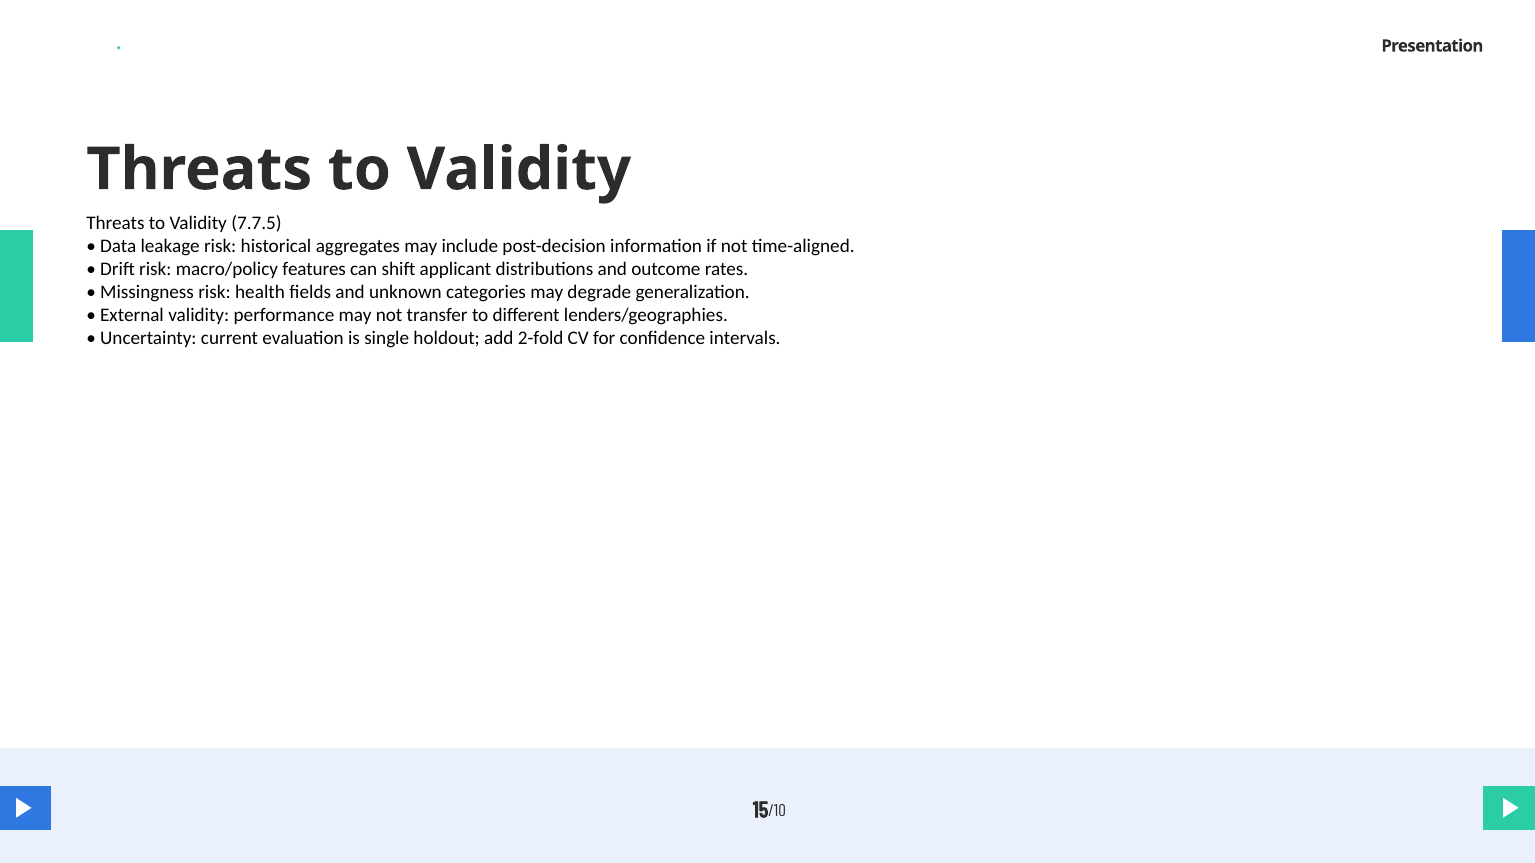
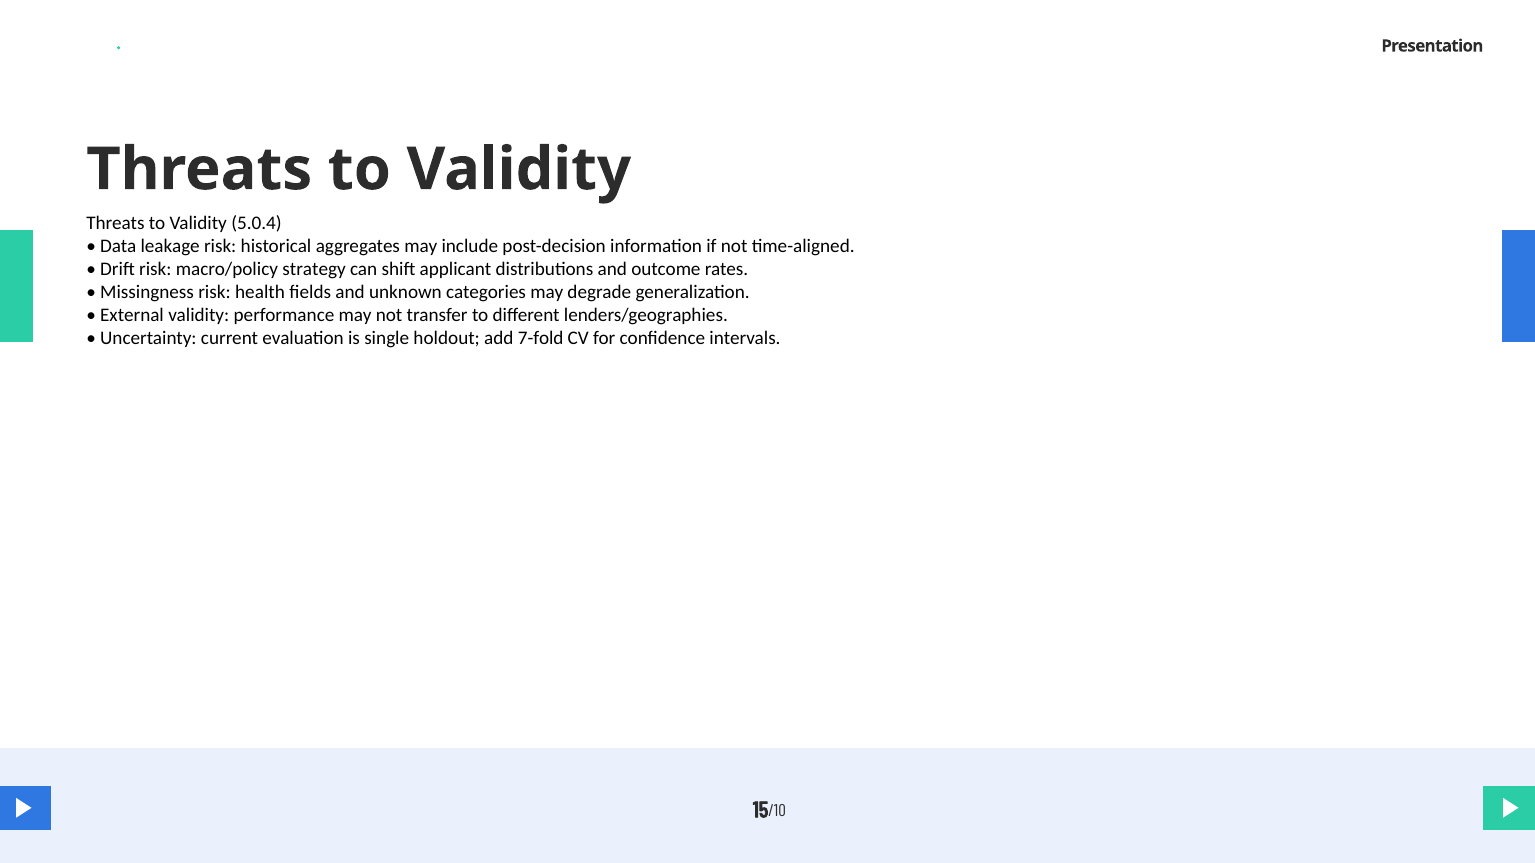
7.7.5: 7.7.5 -> 5.0.4 (256, 223)
features: features -> strategy (314, 269)
2-fold: 2-fold -> 7-fold (541, 338)
